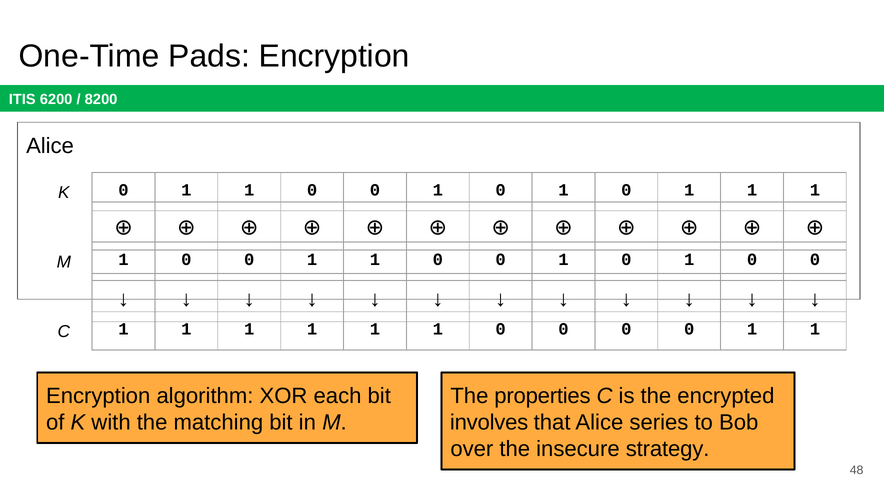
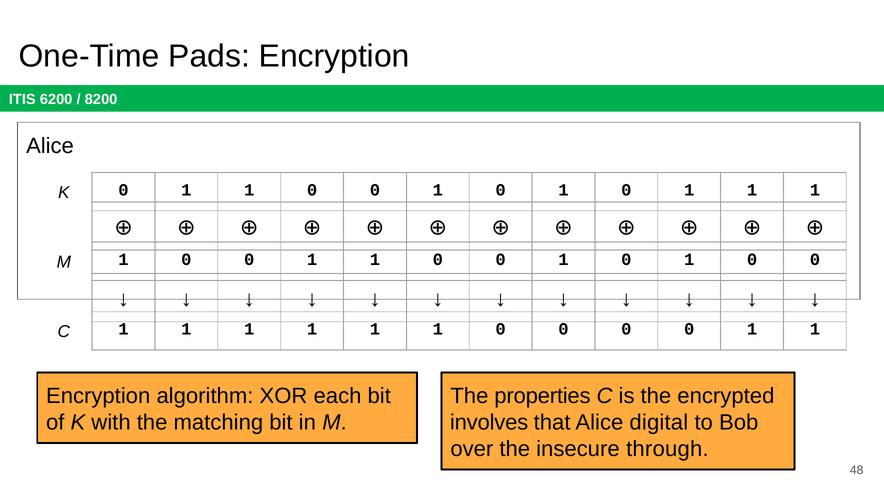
series: series -> digital (659, 423)
strategy: strategy -> through (667, 449)
